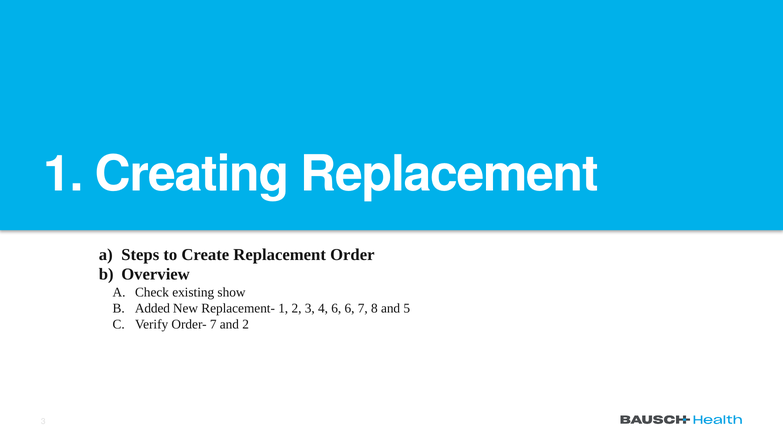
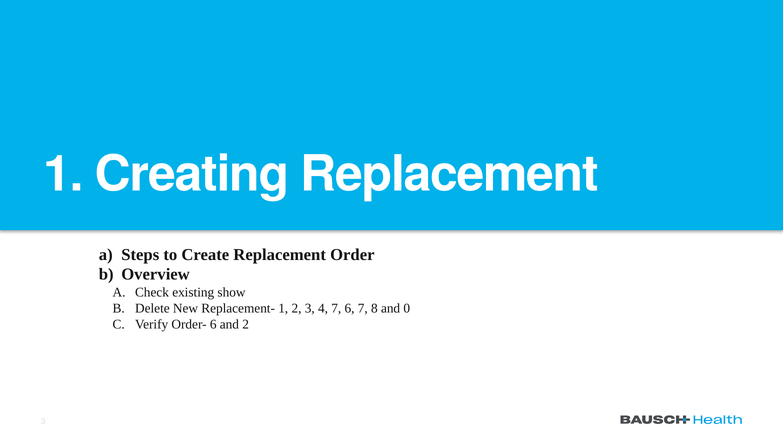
Added: Added -> Delete (152, 308)
4 6: 6 -> 7 (336, 308)
5: 5 -> 0 (407, 308)
Order- 7: 7 -> 6 (213, 324)
